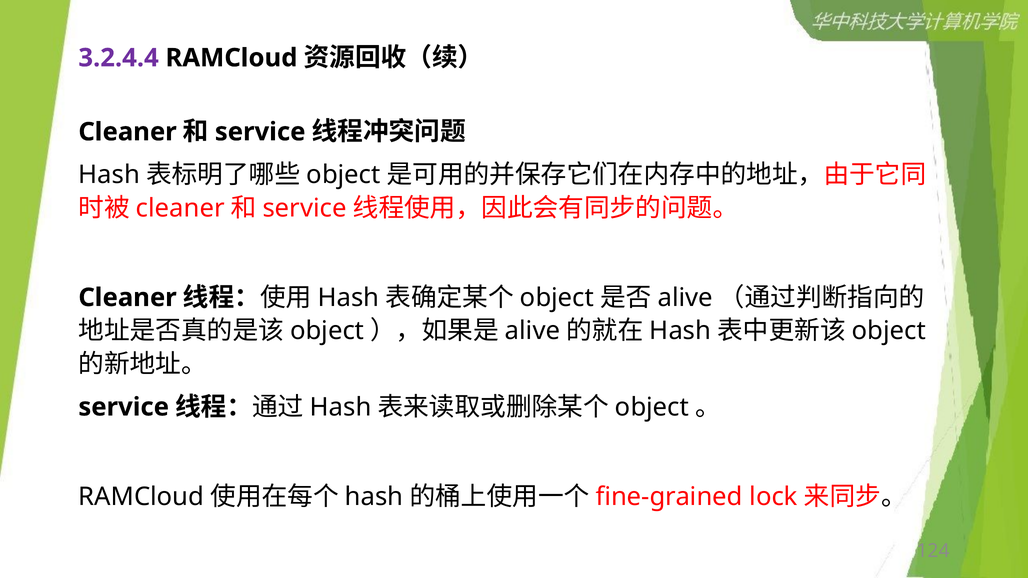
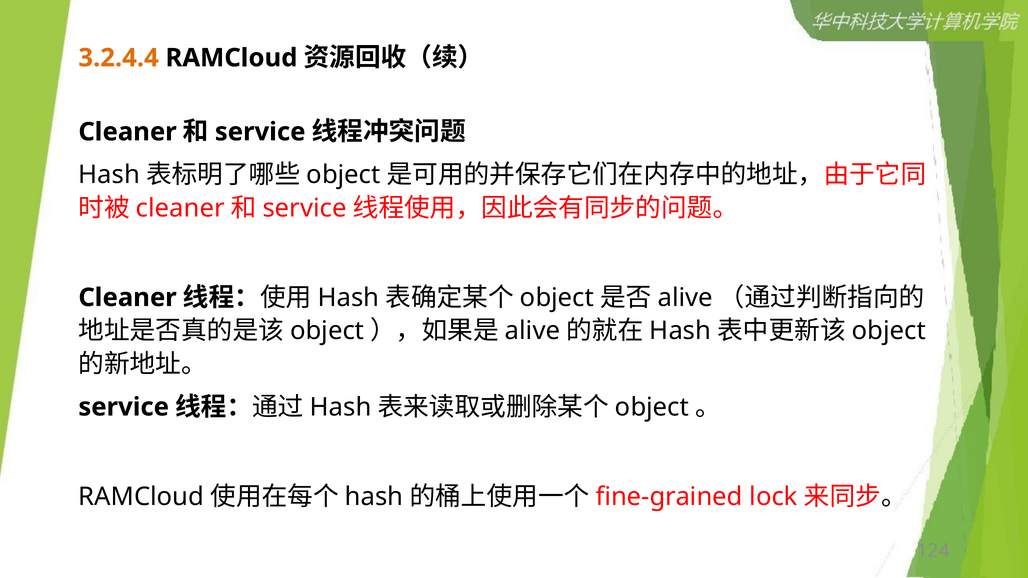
3.2.4.4 colour: purple -> orange (119, 58)
